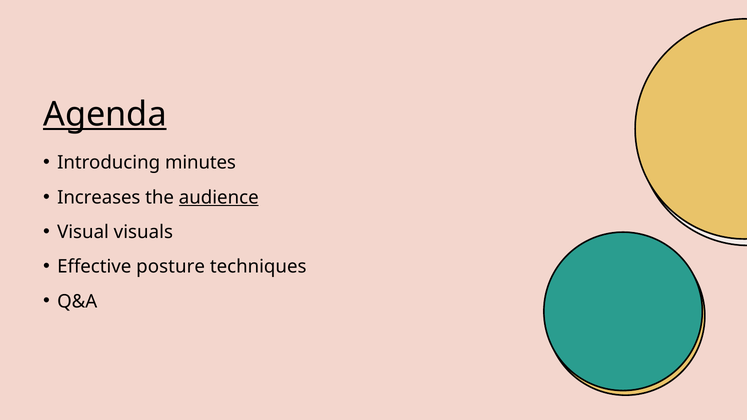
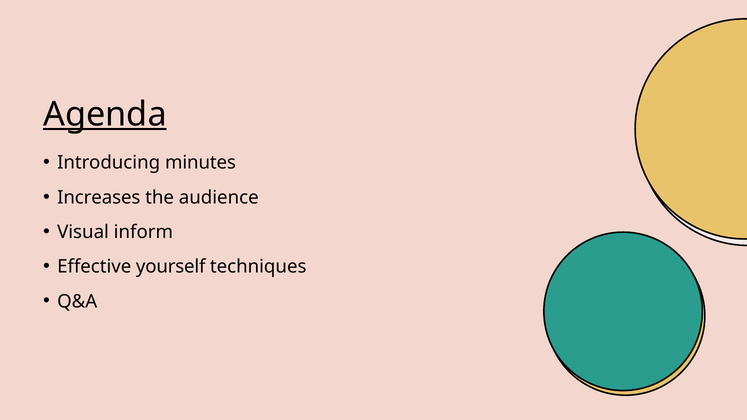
audience underline: present -> none (219, 197)
visuals: visuals -> inform (143, 232)
posture: posture -> yourself (171, 267)
